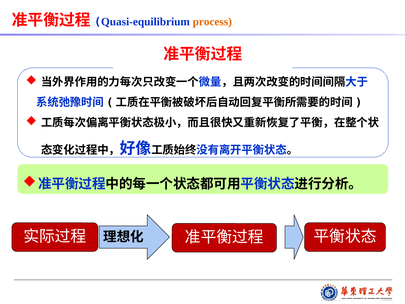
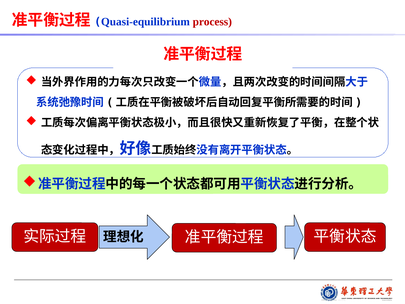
process colour: orange -> red (212, 22)
